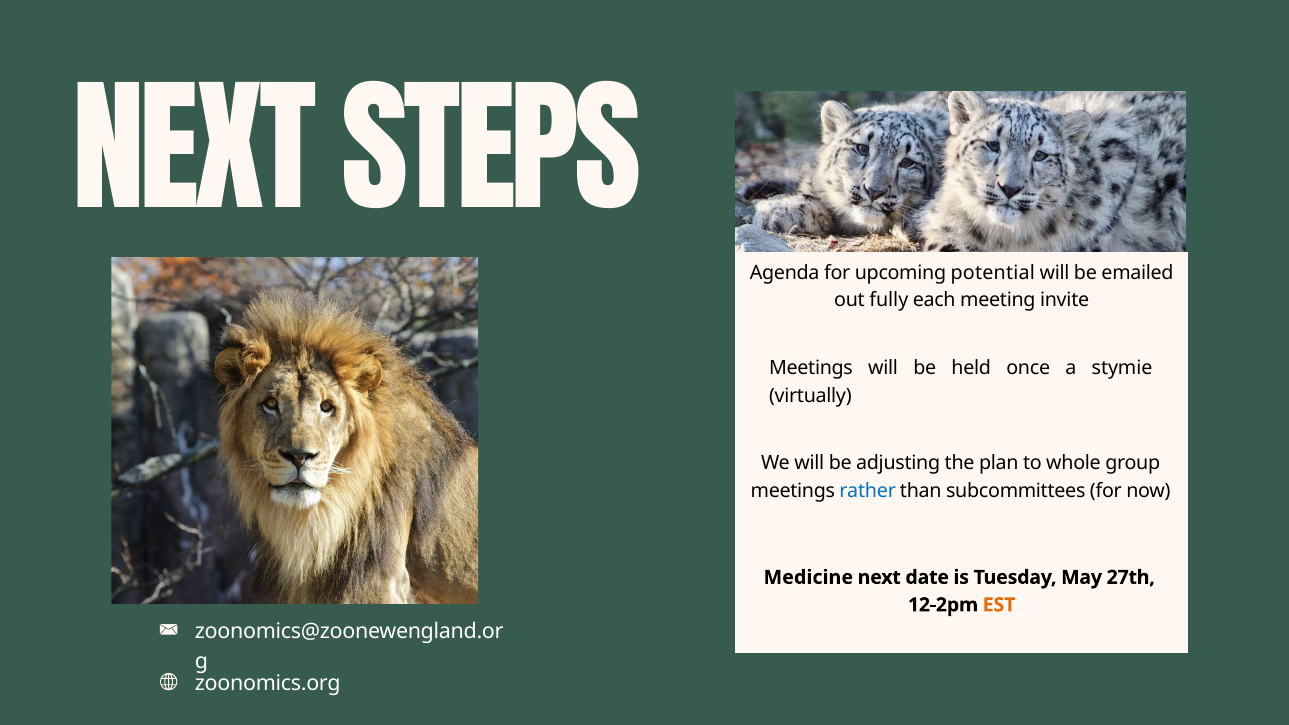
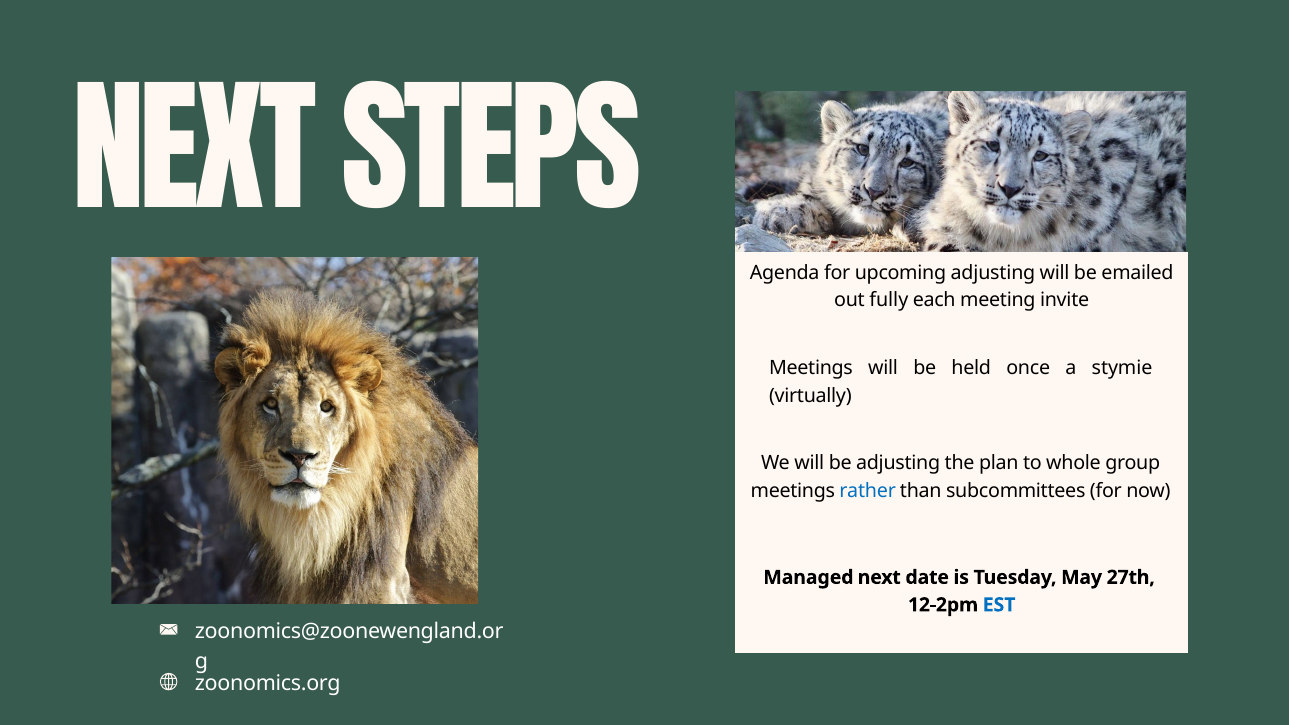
upcoming potential: potential -> adjusting (993, 273)
Medicine: Medicine -> Managed (808, 577)
EST colour: orange -> blue (999, 605)
